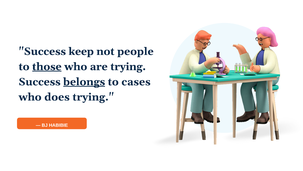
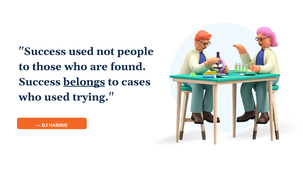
Success keep: keep -> used (81, 51)
those underline: present -> none (47, 66)
are trying: trying -> found (128, 66)
who does: does -> used (57, 97)
